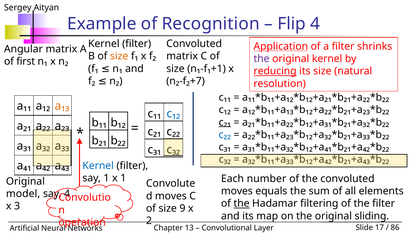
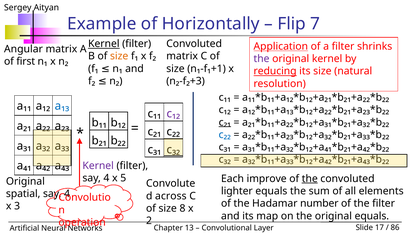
Recognition: Recognition -> Horizontally (211, 24)
Flip 4: 4 -> 7 (315, 24)
Kernel underline: none -> present (104, 44)
n₂-f₂+7: n₂-f₂+7 -> n₂-f₂+3 (186, 81)
a₁₃ colour: orange -> blue (62, 106)
c₁₂ colour: blue -> purple (173, 114)
Kernel colour: blue -> purple (98, 166)
1: 1 -> 4 (106, 178)
x 1: 1 -> 5 (123, 178)
number: number -> improve (267, 179)
the underline: none -> present (310, 179)
moves: moves -> lighter (237, 191)
model: model -> spatial (23, 194)
moves: moves -> across (171, 196)
the underline: present -> none (242, 203)
filtering: filtering -> number (319, 203)
9: 9 -> 8 (182, 208)
original sliding: sliding -> equals (372, 216)
